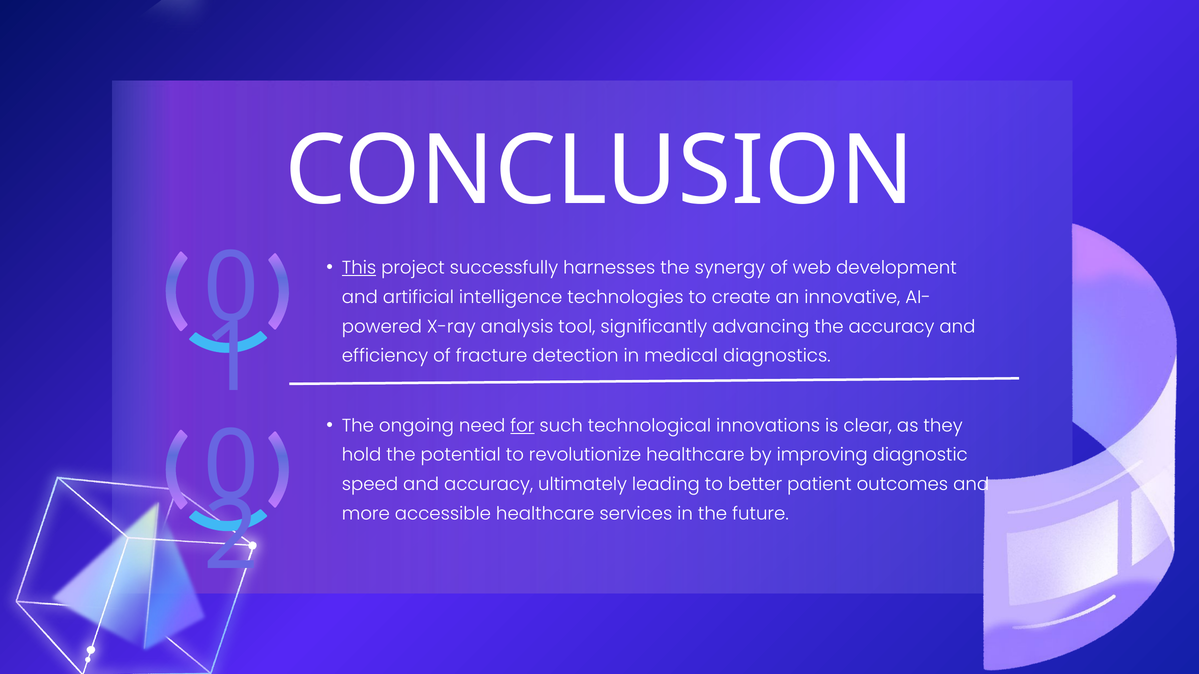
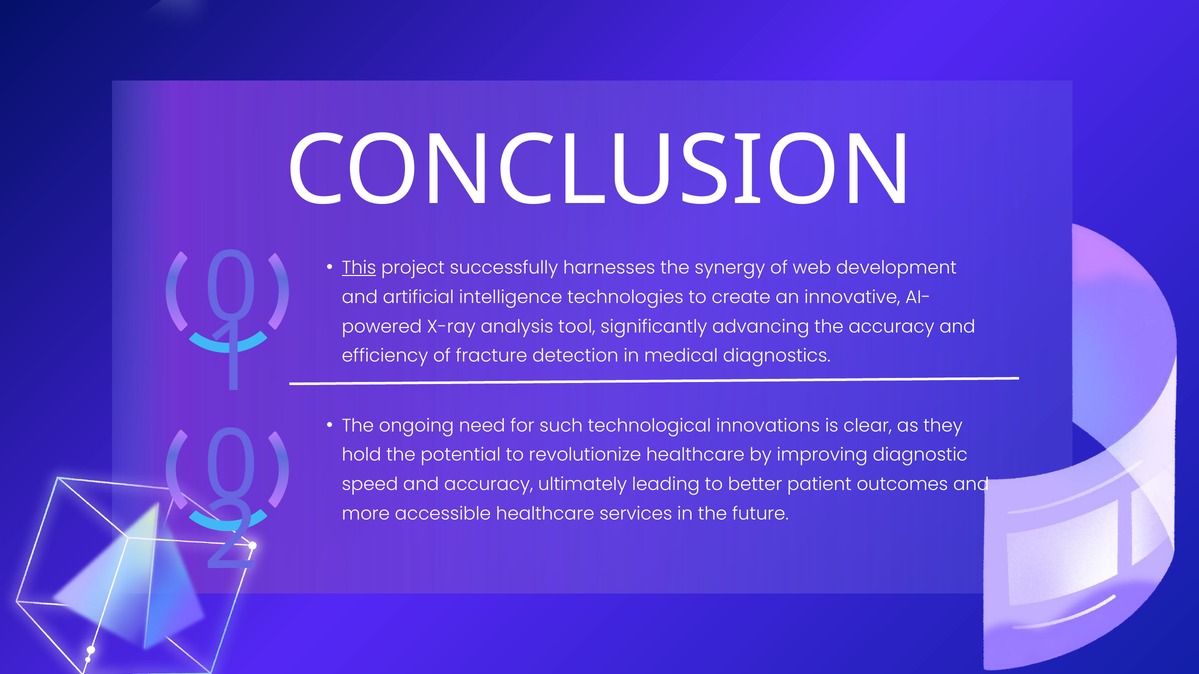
for underline: present -> none (522, 426)
